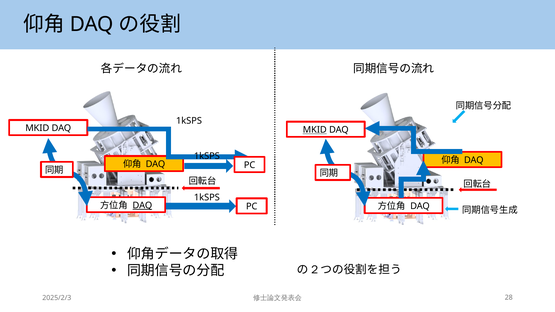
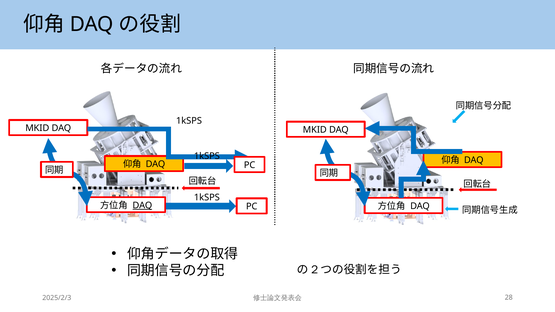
MKID underline: present -> none (315, 130)
